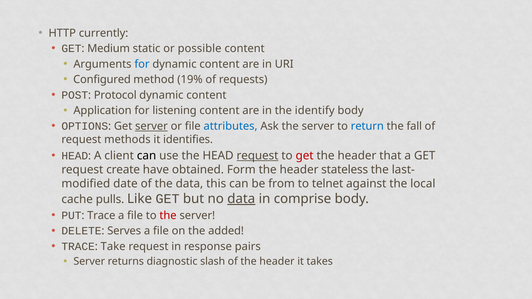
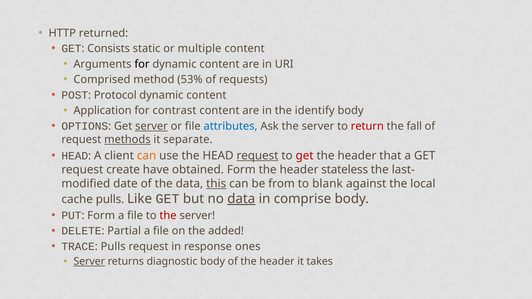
currently: currently -> returned (104, 33)
Medium: Medium -> Consists (109, 49)
possible: possible -> multiple (200, 49)
for colour: blue -> black (142, 64)
Configured: Configured -> Comprised (102, 80)
19%: 19% -> 53% (190, 80)
listening: listening -> contrast (174, 111)
return colour: blue -> red (367, 126)
methods underline: none -> present (127, 140)
identifies: identifies -> separate (188, 140)
can colour: black -> orange (147, 156)
this underline: none -> present (216, 184)
telnet: telnet -> blank (327, 184)
PUT Trace: Trace -> Form (101, 216)
Serves: Serves -> Partial (124, 231)
TRACE Take: Take -> Pulls (113, 247)
pairs: pairs -> ones (248, 247)
Server underline: none -> present (89, 262)
diagnostic slash: slash -> body (213, 262)
